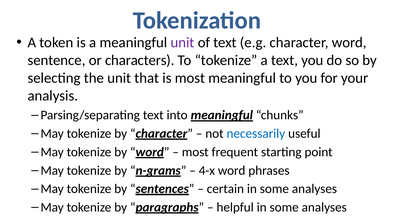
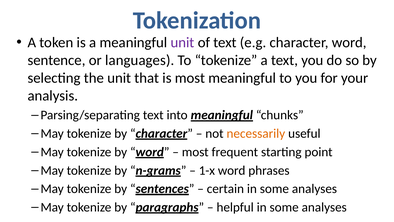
characters: characters -> languages (140, 60)
necessarily colour: blue -> orange (256, 133)
4-x: 4-x -> 1-x (207, 170)
